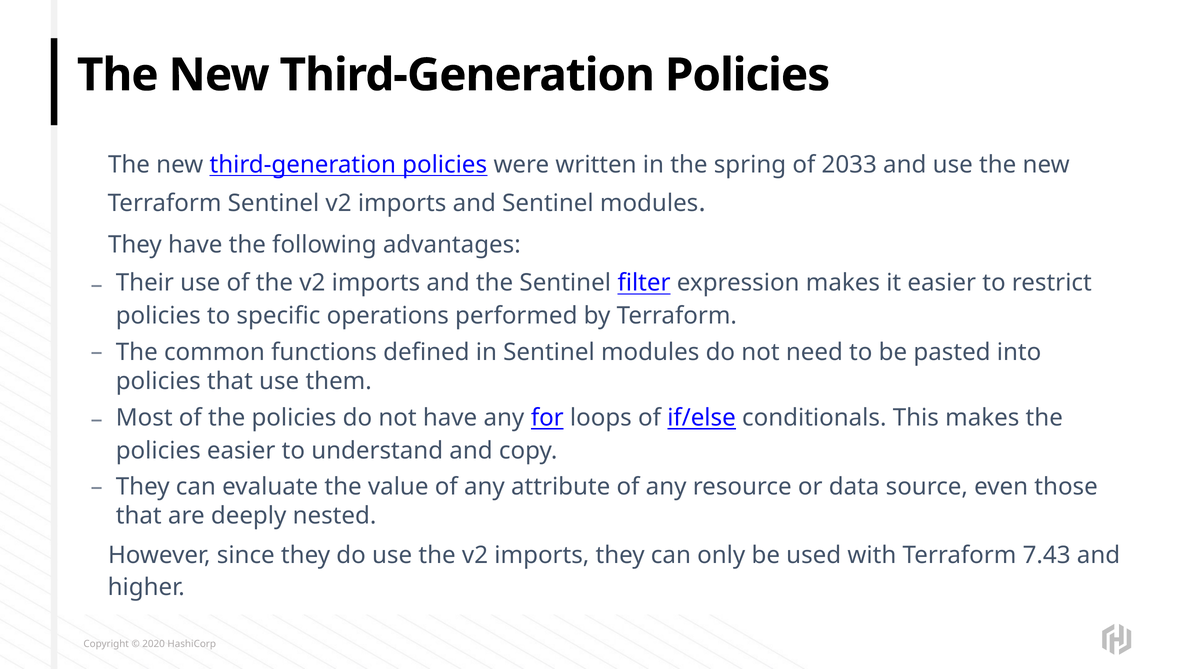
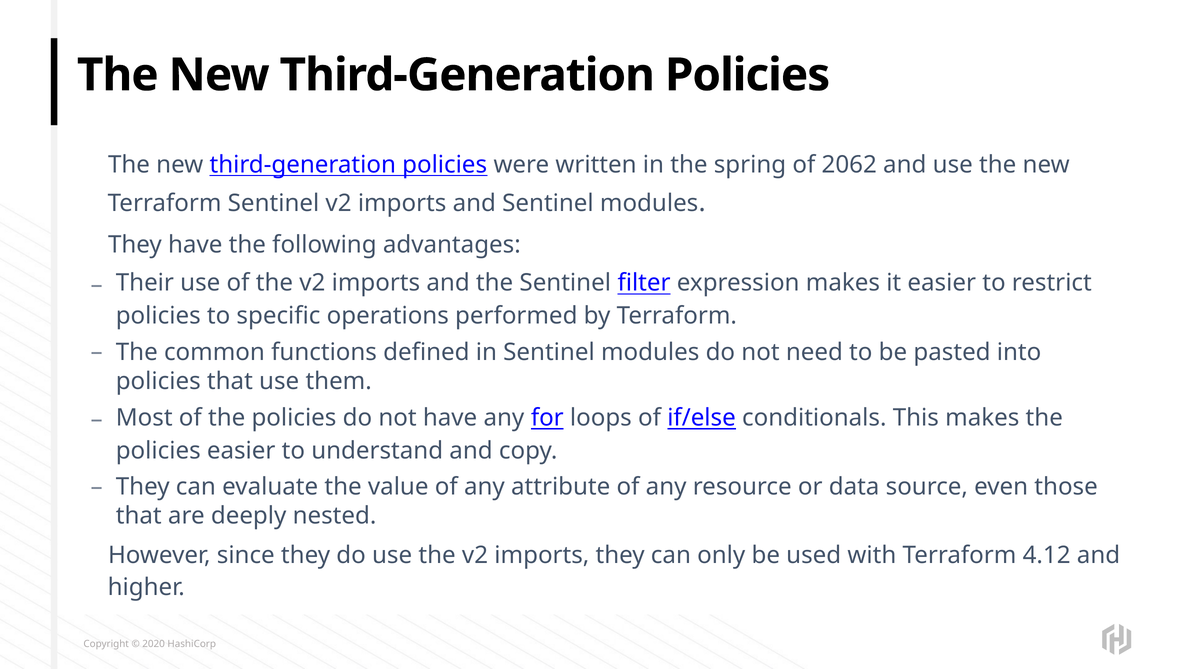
2033: 2033 -> 2062 (849, 164)
7.43: 7.43 -> 4.12 (1047, 555)
